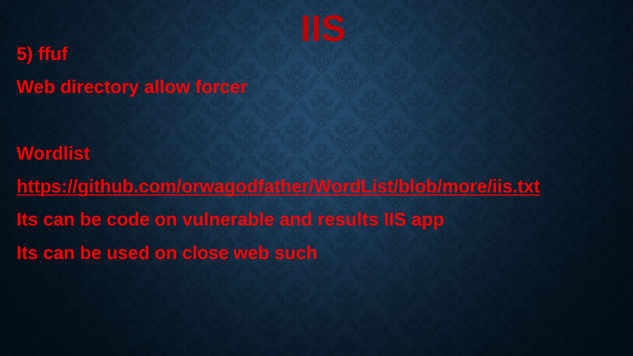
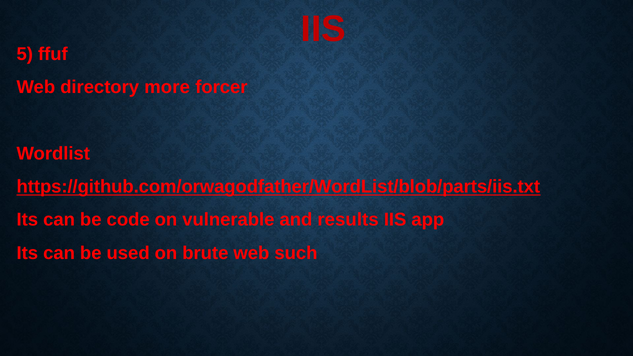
allow: allow -> more (167, 87)
https://github.com/orwagodfather/WordList/blob/more/iis.txt: https://github.com/orwagodfather/WordList/blob/more/iis.txt -> https://github.com/orwagodfather/WordList/blob/parts/iis.txt (278, 187)
close: close -> brute (205, 253)
